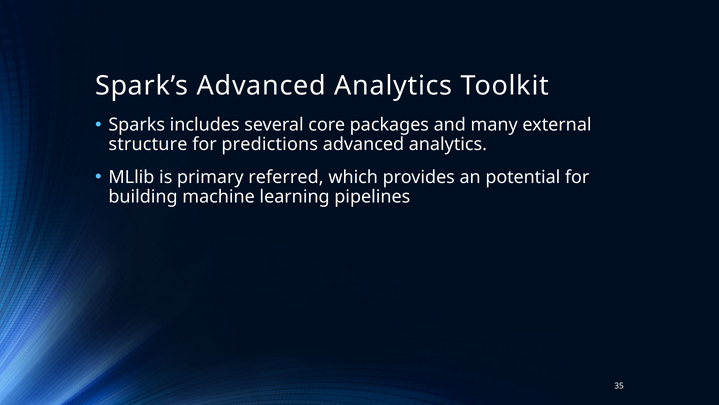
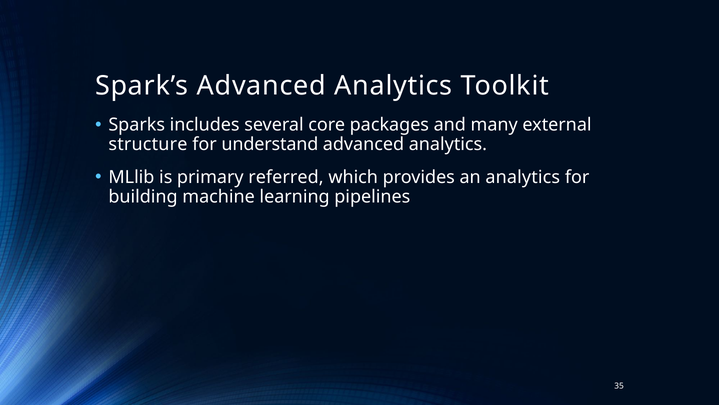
predictions: predictions -> understand (270, 144)
an potential: potential -> analytics (523, 177)
